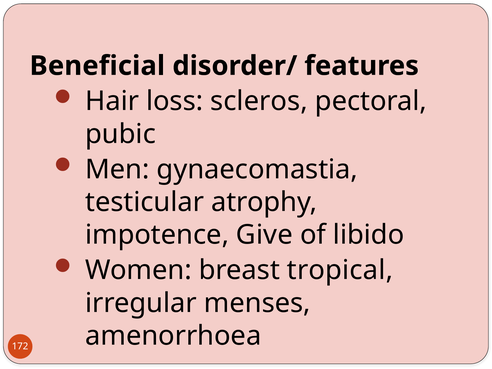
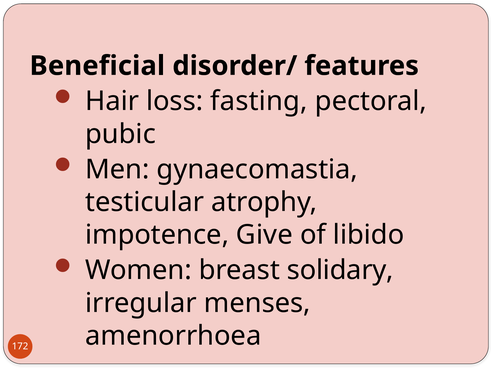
scleros: scleros -> fasting (259, 101)
tropical: tropical -> solidary (340, 270)
